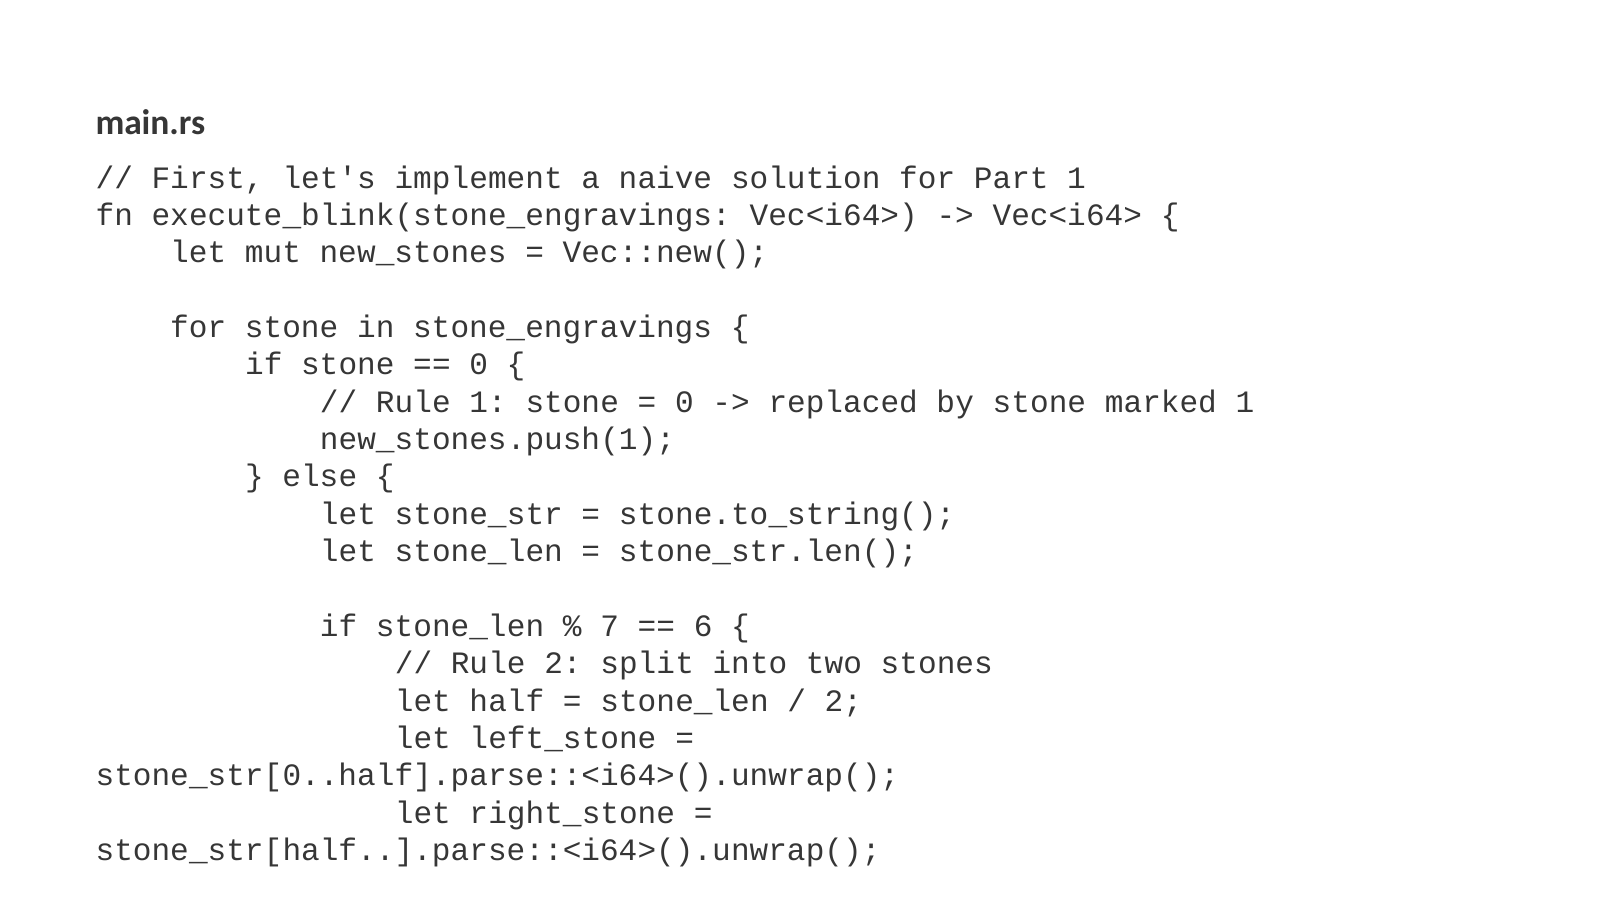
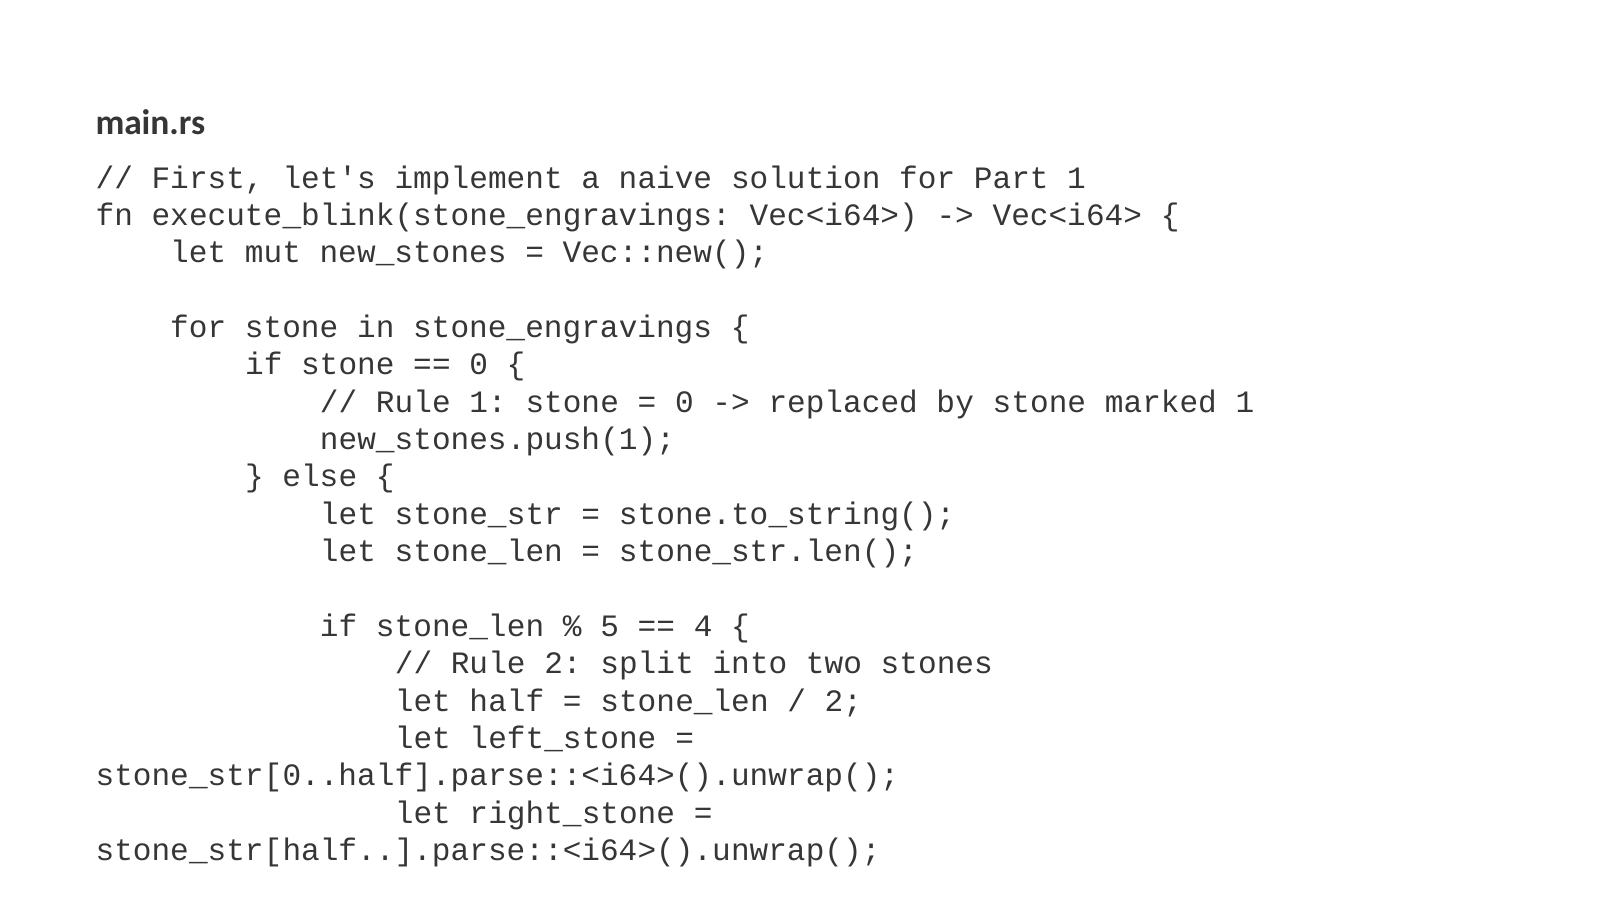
7: 7 -> 5 (610, 626)
6: 6 -> 4 (703, 626)
